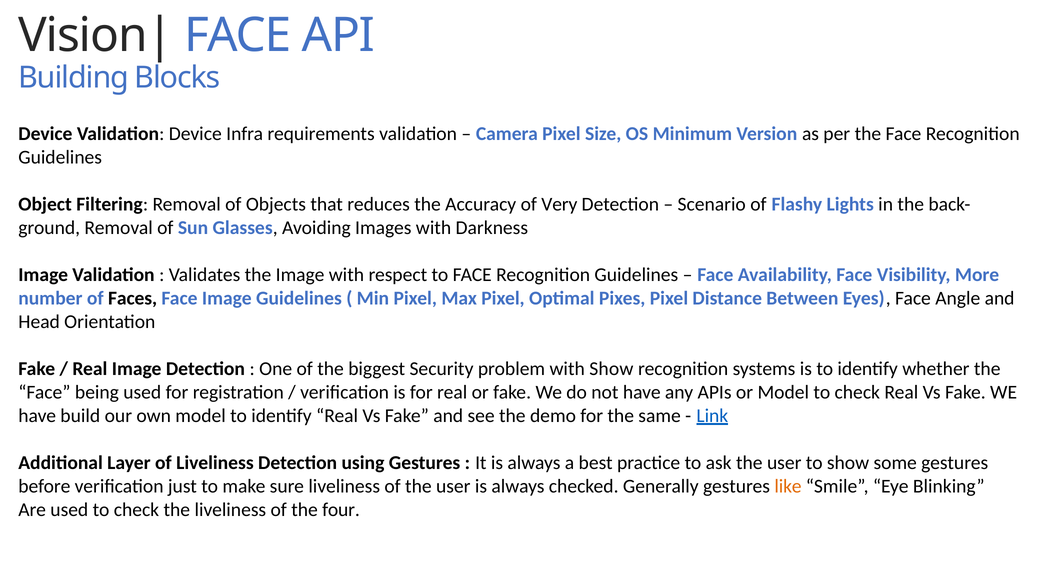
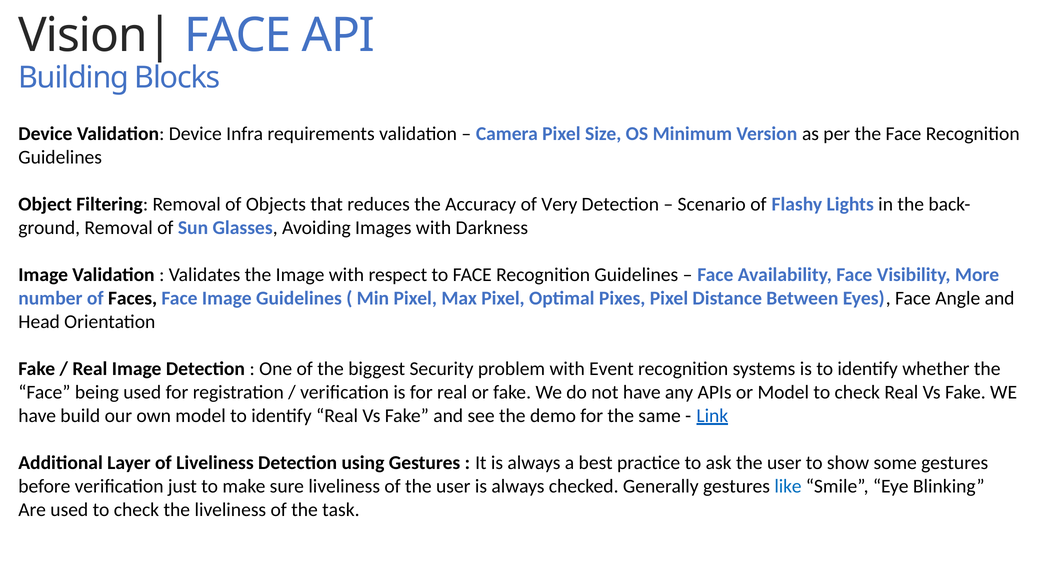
with Show: Show -> Event (611, 369)
like colour: orange -> blue (788, 487)
four: four -> task (341, 510)
